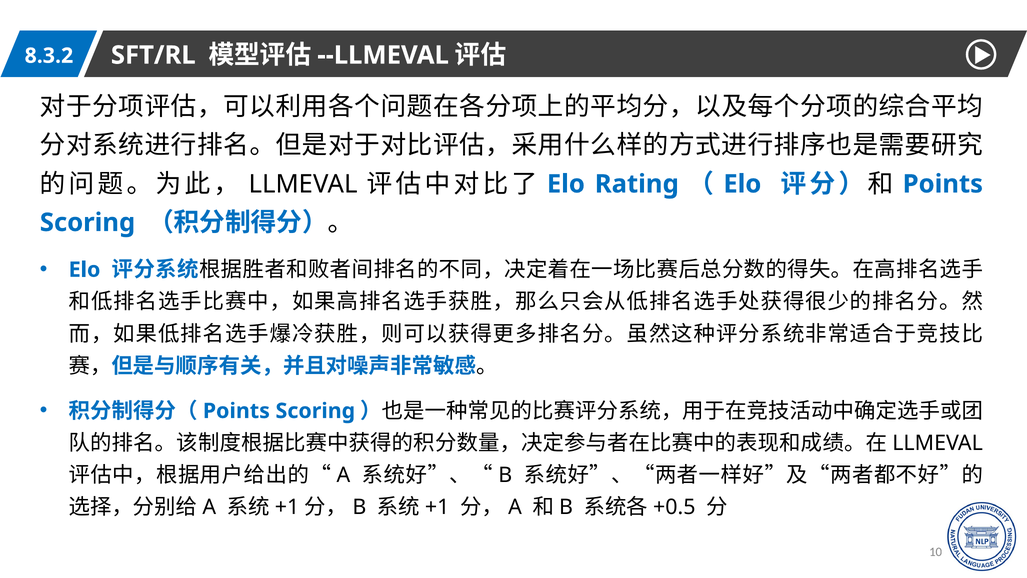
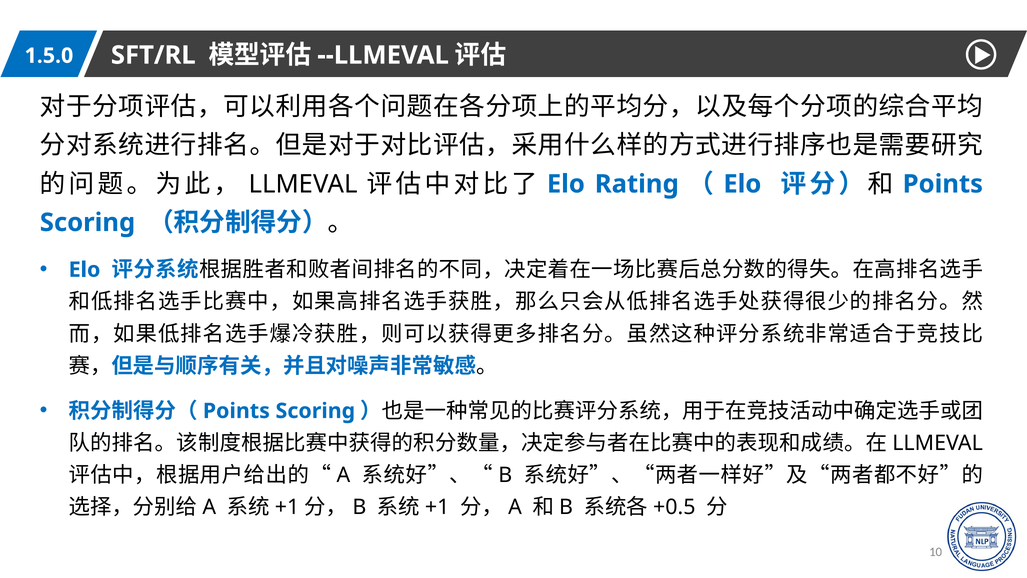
8.3.2: 8.3.2 -> 1.5.0 (49, 56)
